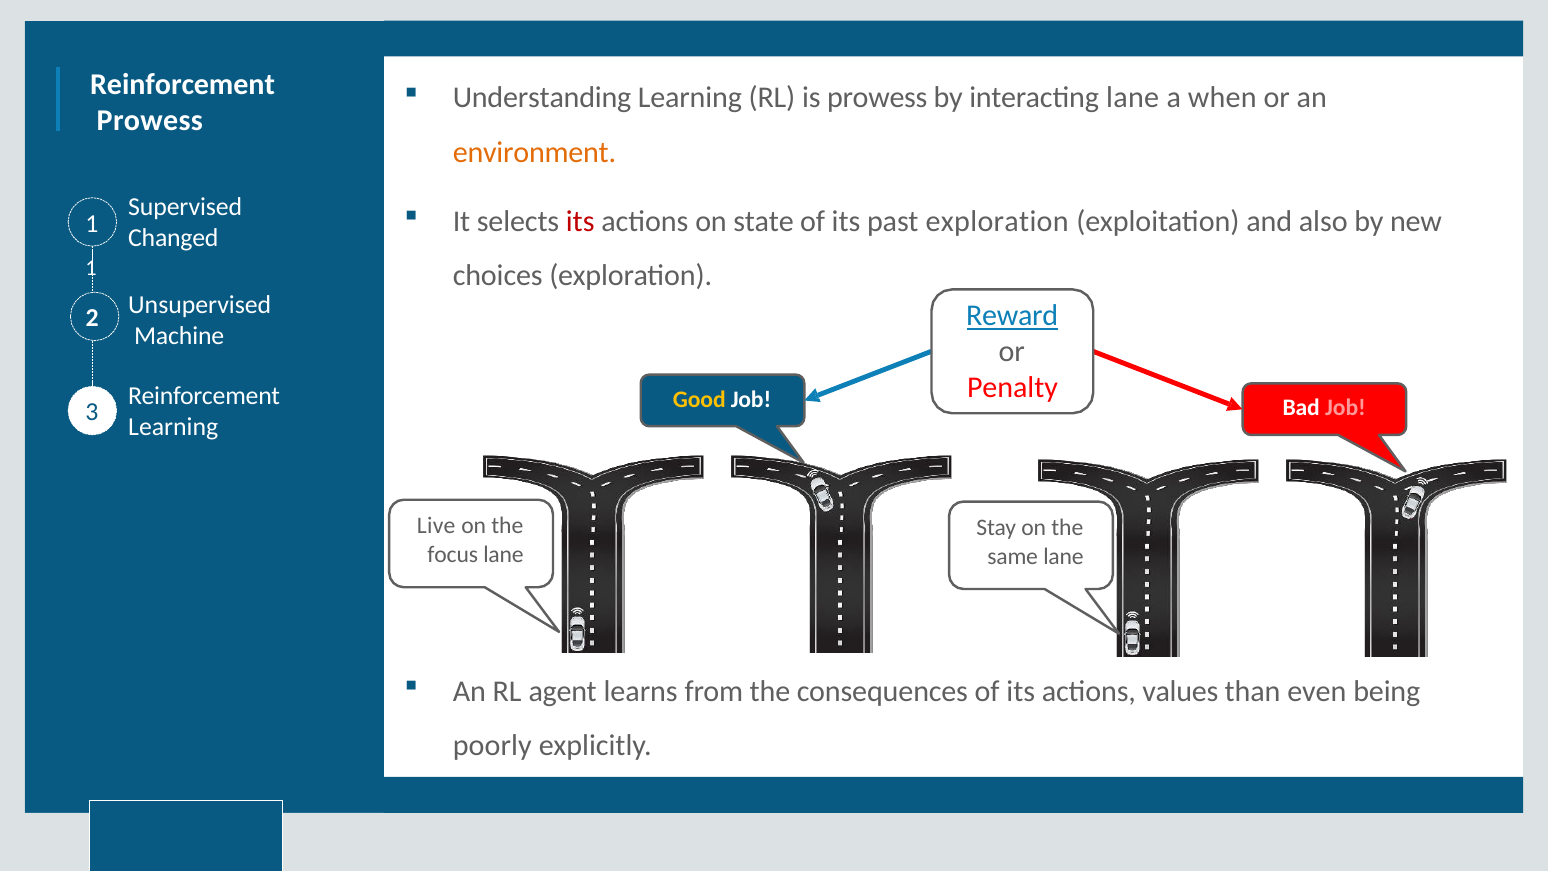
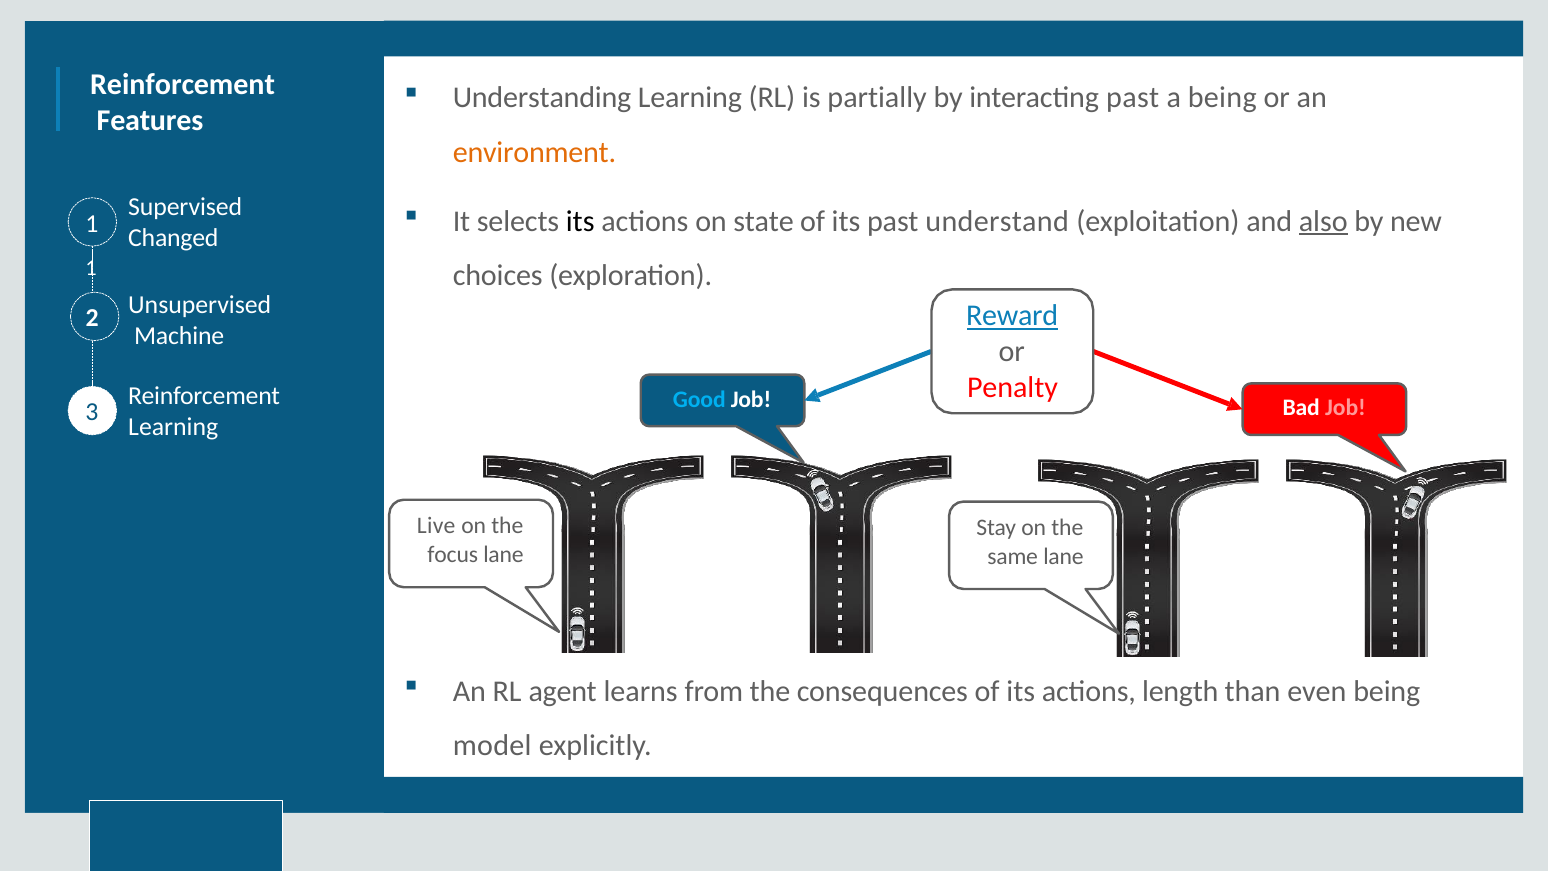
is prowess: prowess -> partially (877, 98)
interacting lane: lane -> past (1133, 98)
a when: when -> being (1222, 98)
Prowess: Prowess -> Features (150, 120)
its colour: red -> black (580, 221)
past exploration: exploration -> understand (997, 221)
also underline: none -> present (1323, 221)
Good colour: yellow -> light blue (699, 399)
values: values -> length (1180, 691)
poorly: poorly -> model (492, 745)
